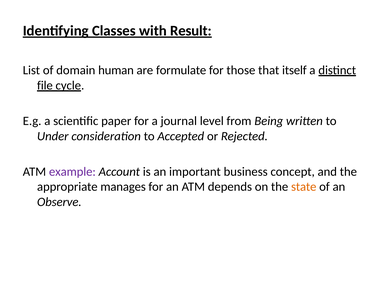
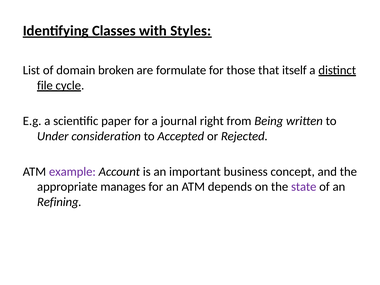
Result: Result -> Styles (191, 31)
human: human -> broken (116, 70)
level: level -> right (212, 121)
state colour: orange -> purple (304, 187)
Observe: Observe -> Refining (59, 202)
